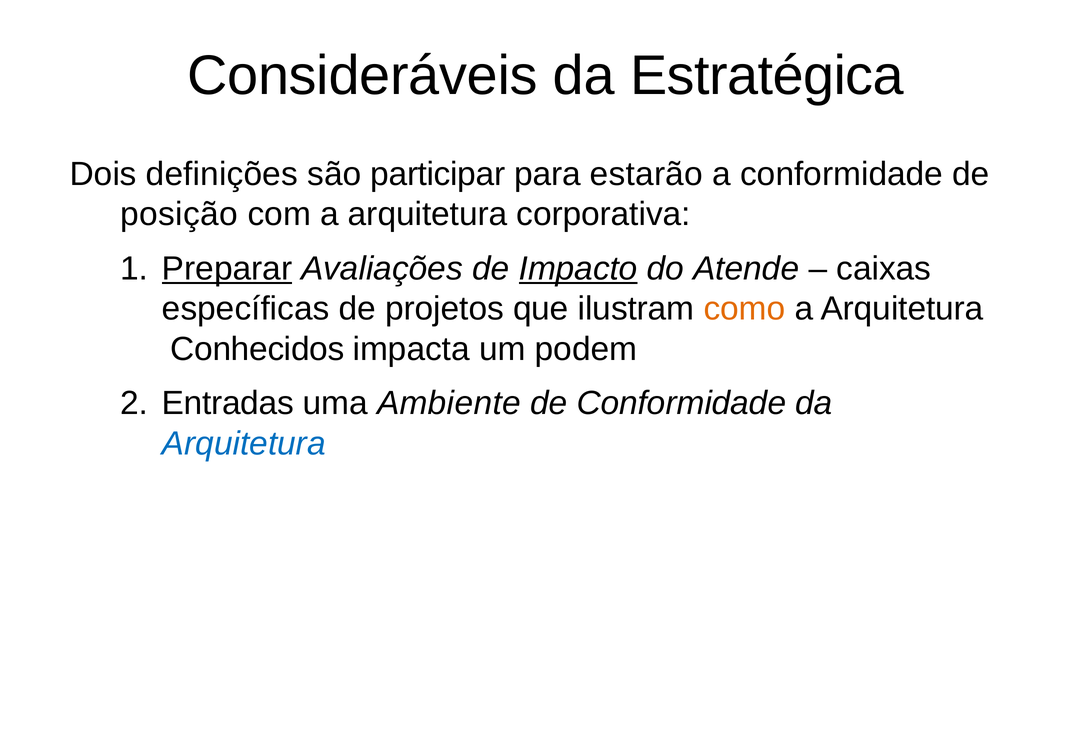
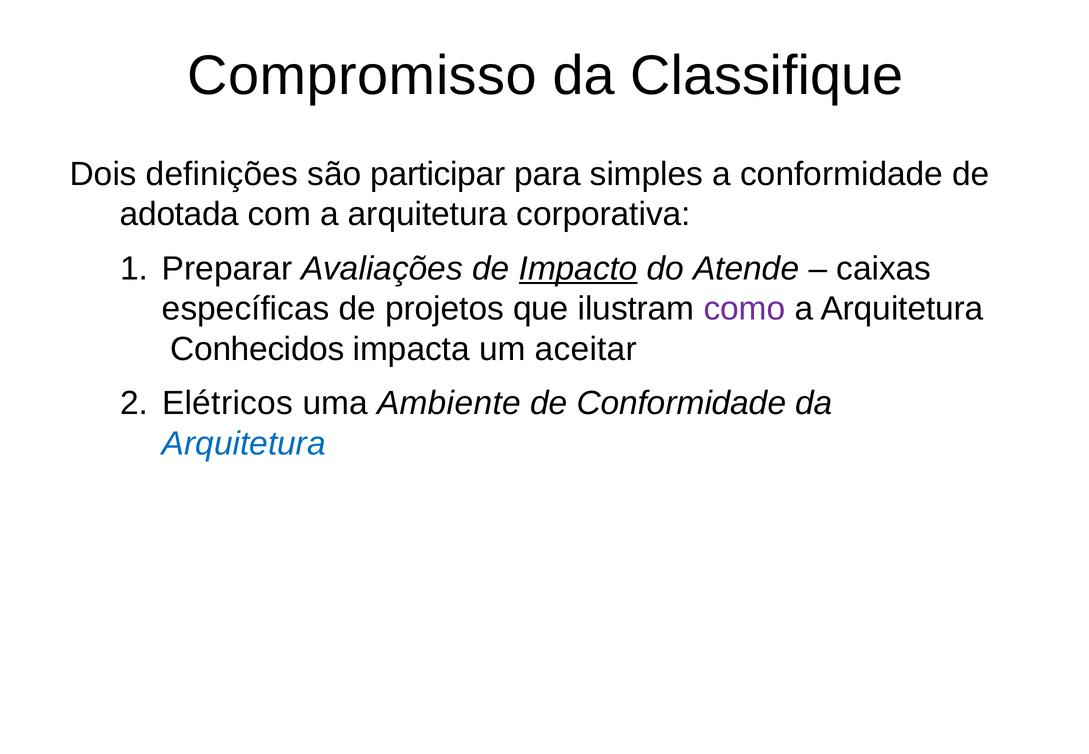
Consideráveis: Consideráveis -> Compromisso (362, 76)
Estratégica: Estratégica -> Classifique (767, 76)
estarão: estarão -> simples (647, 174)
posição: posição -> adotada (179, 214)
Preparar underline: present -> none (227, 269)
como colour: orange -> purple (745, 309)
podem: podem -> aceitar (586, 349)
Entradas: Entradas -> Elétricos (228, 403)
